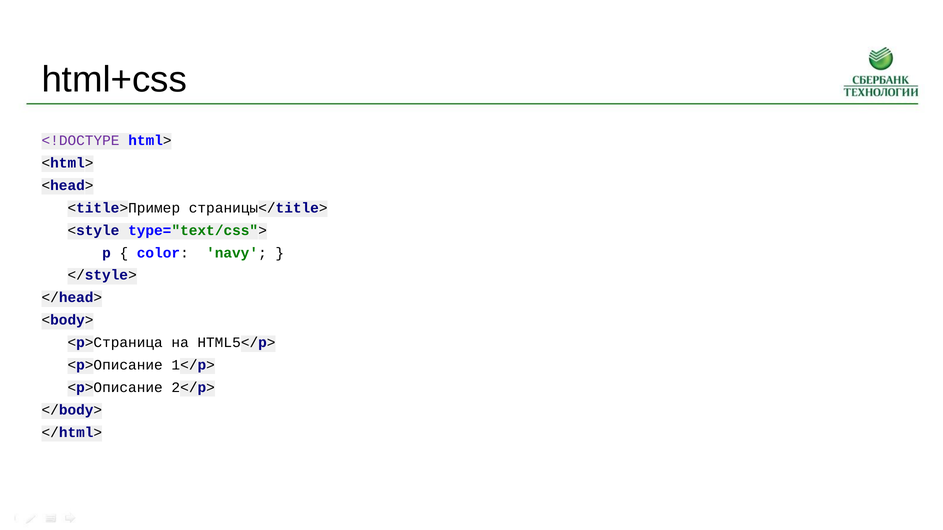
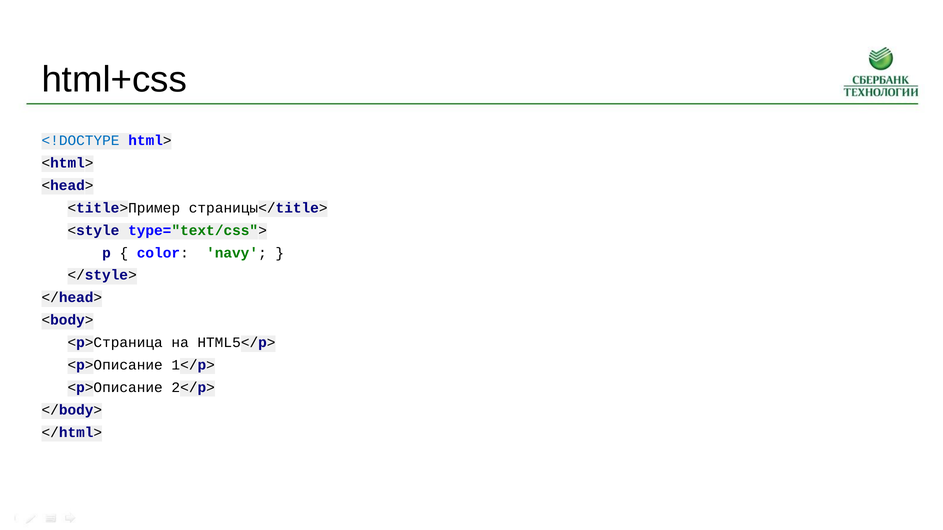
<!DOCTYPE colour: purple -> blue (81, 140)
